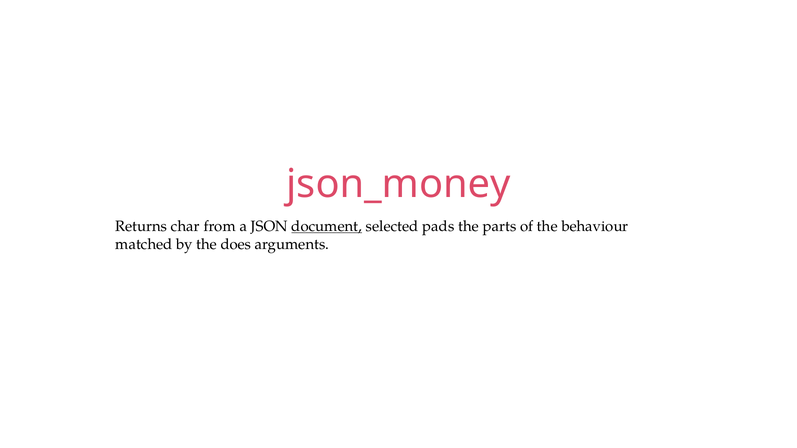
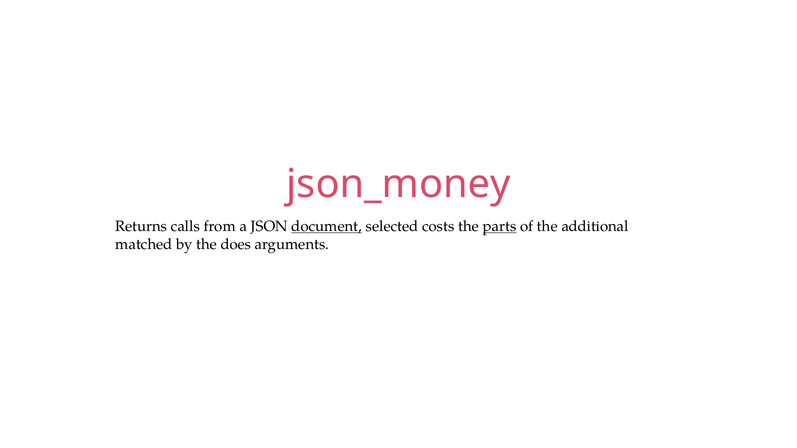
char: char -> calls (185, 226)
pads: pads -> costs (438, 226)
parts underline: none -> present (500, 226)
behaviour: behaviour -> additional (595, 226)
